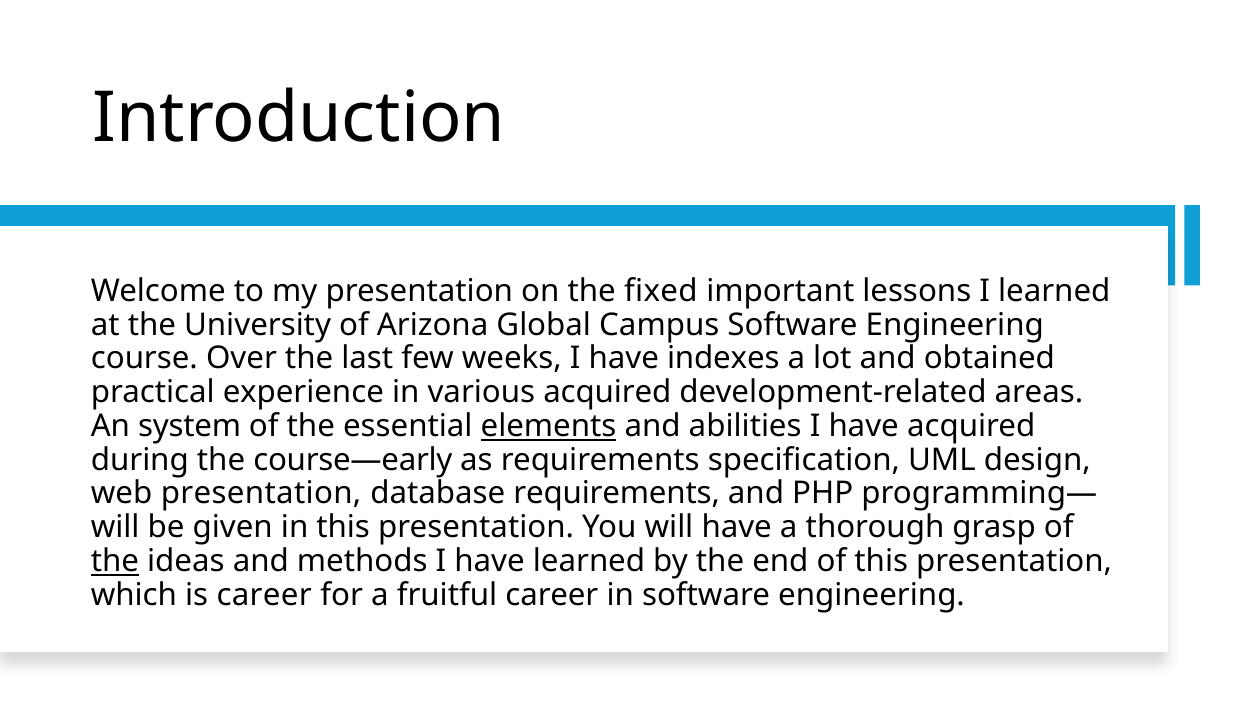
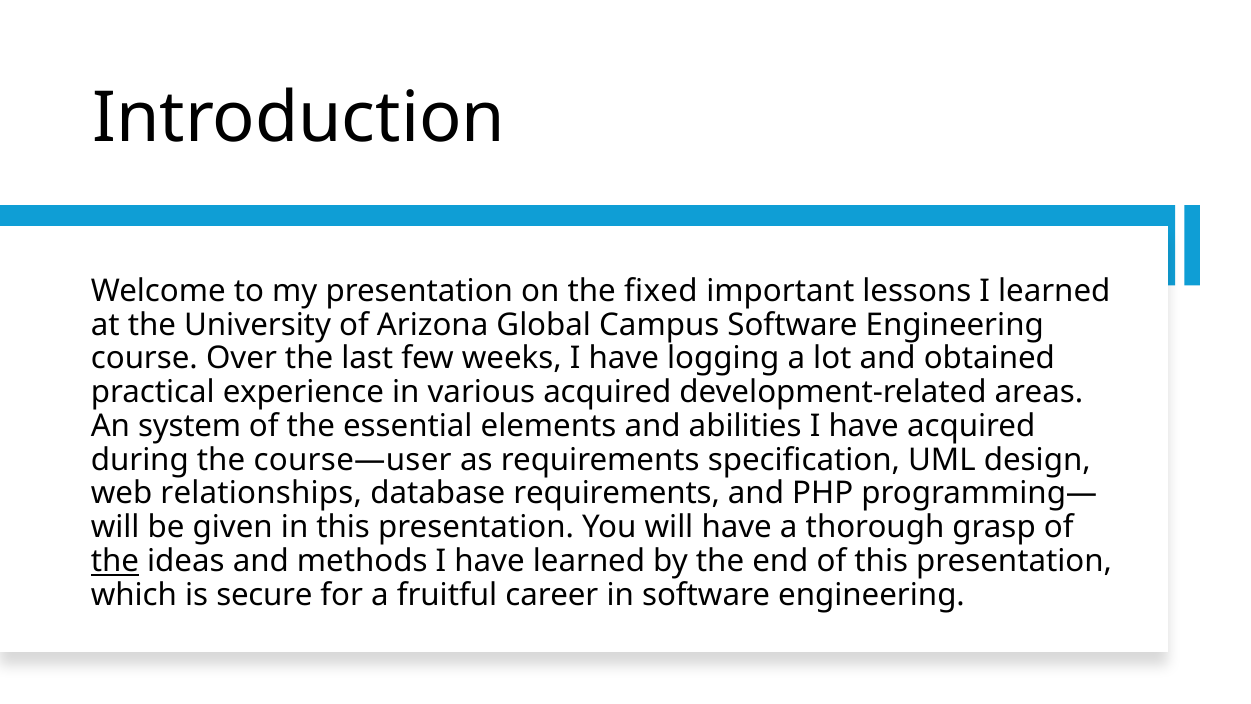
indexes: indexes -> logging (723, 358)
elements underline: present -> none (549, 426)
course—early: course—early -> course—user (353, 460)
web presentation: presentation -> relationships (261, 493)
is career: career -> secure (264, 595)
